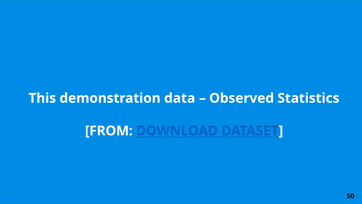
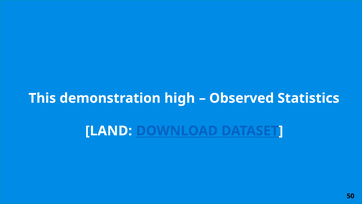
data: data -> high (180, 98)
FROM: FROM -> LAND (109, 131)
